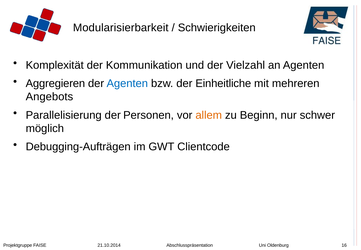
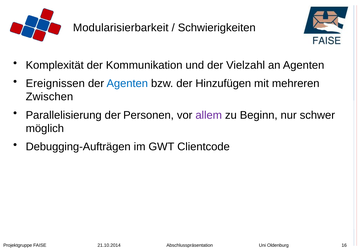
Aggregieren: Aggregieren -> Ereignissen (55, 83)
Einheitliche: Einheitliche -> Hinzufügen (223, 83)
Angebots: Angebots -> Zwischen (49, 97)
allem colour: orange -> purple (209, 115)
